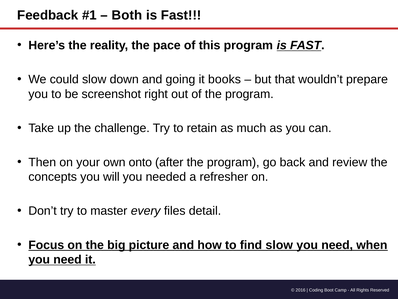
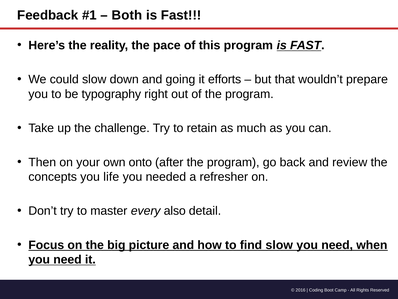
books: books -> efforts (225, 79)
screenshot: screenshot -> typography (111, 94)
will: will -> life (111, 177)
files: files -> also (175, 211)
